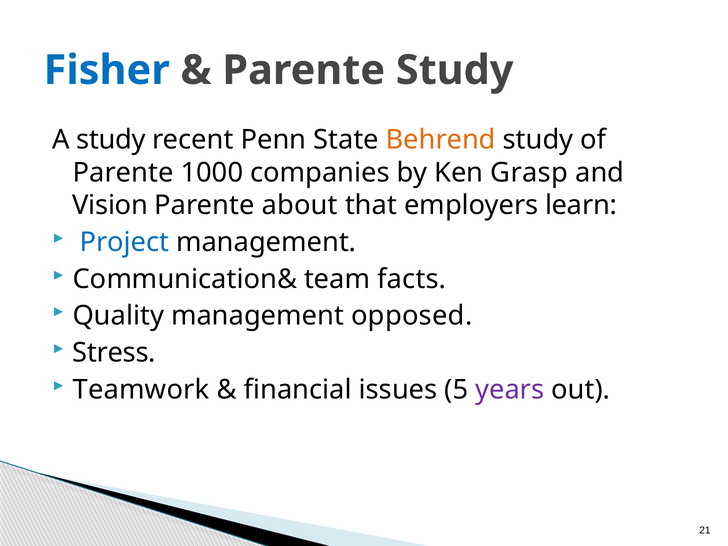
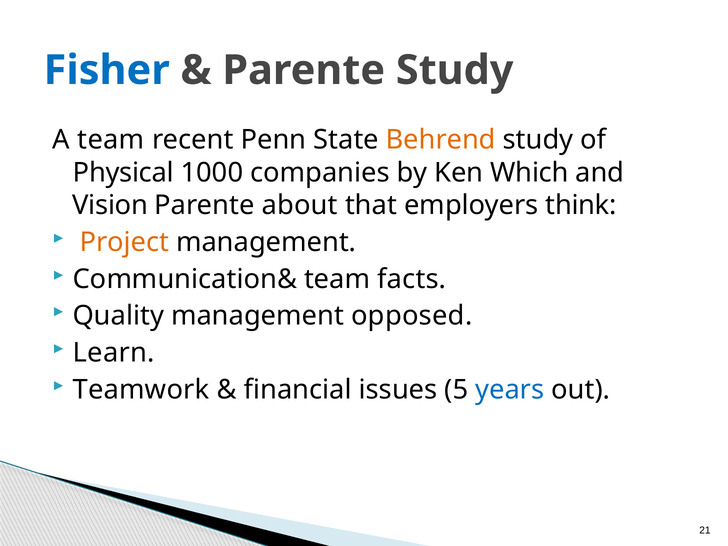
A study: study -> team (111, 140)
Parente: Parente -> Physical (123, 173)
Grasp: Grasp -> Which (529, 173)
learn: learn -> think (581, 205)
Project colour: blue -> orange (124, 242)
Stress: Stress -> Learn (114, 353)
years colour: purple -> blue (510, 390)
